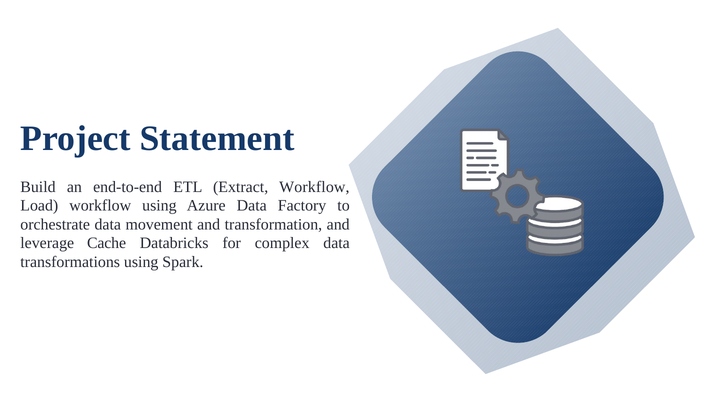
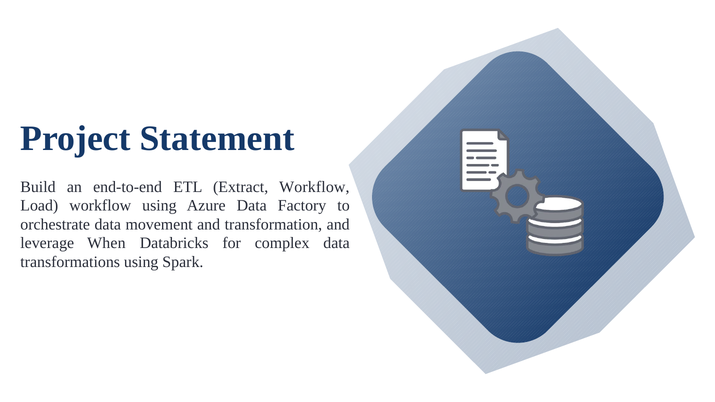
Cache: Cache -> When (106, 243)
